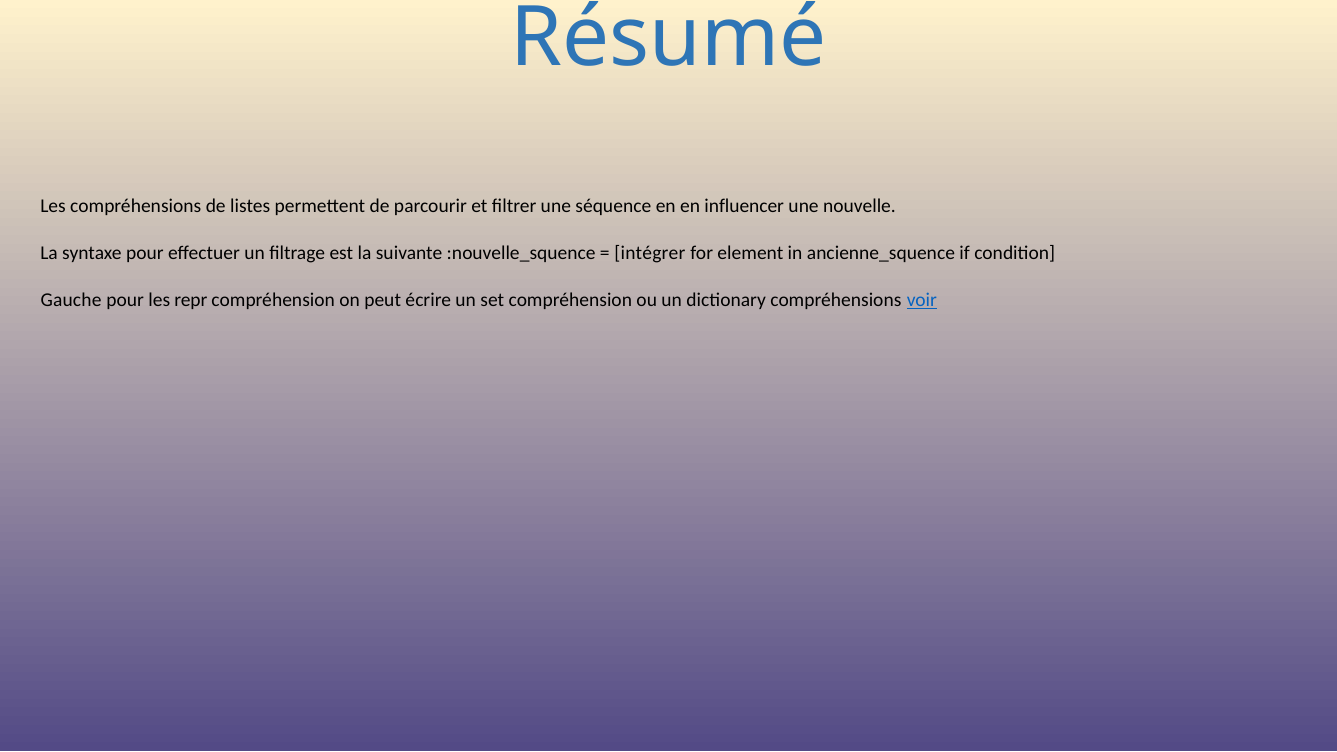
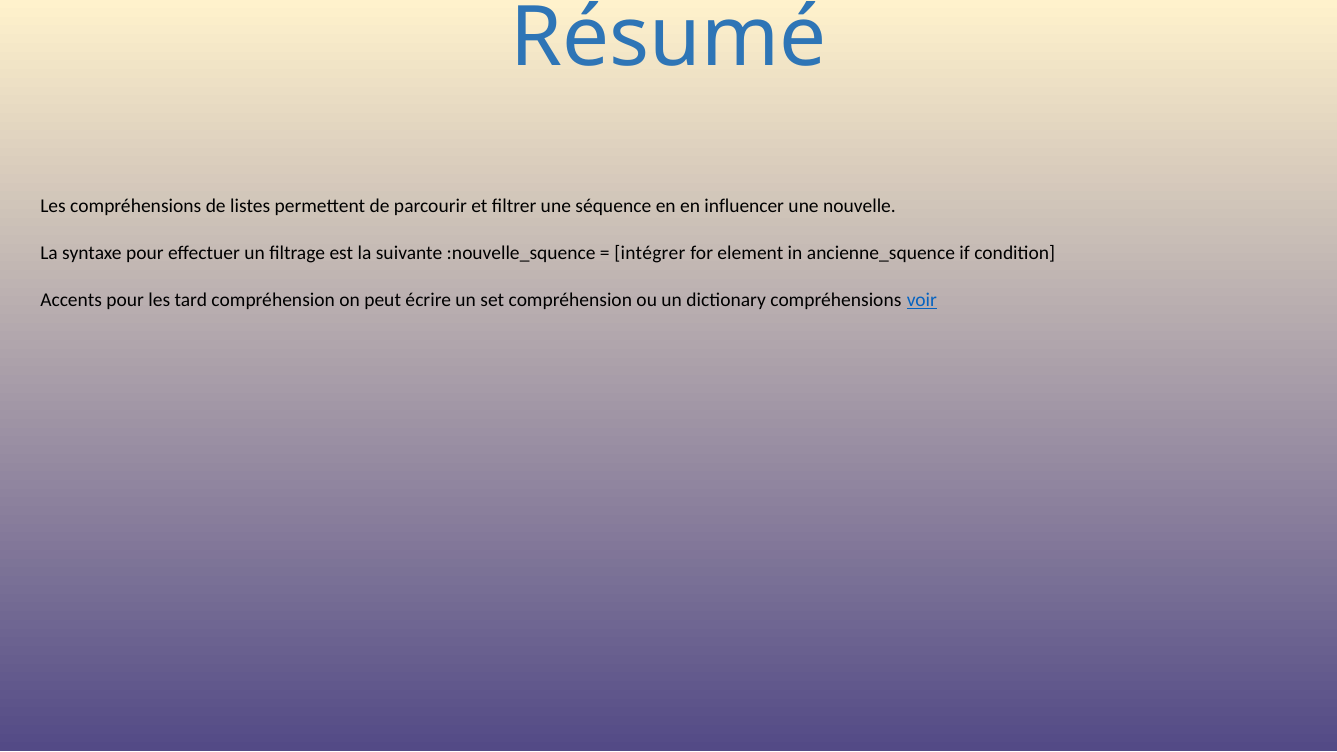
Gauche: Gauche -> Accents (71, 300)
repr: repr -> tard (191, 300)
